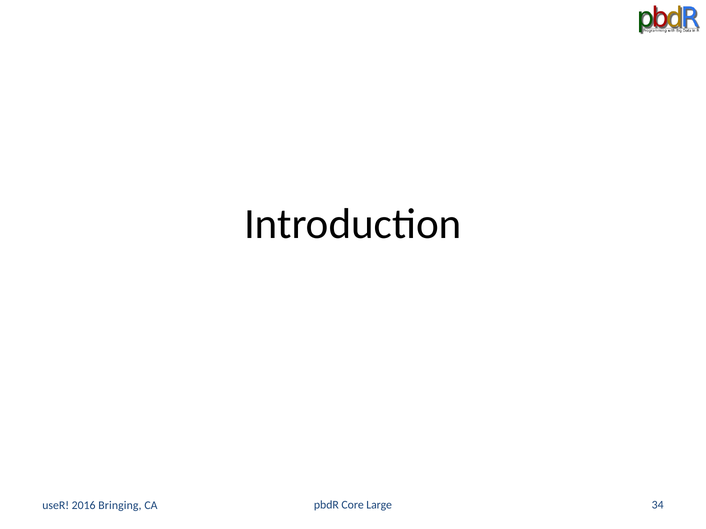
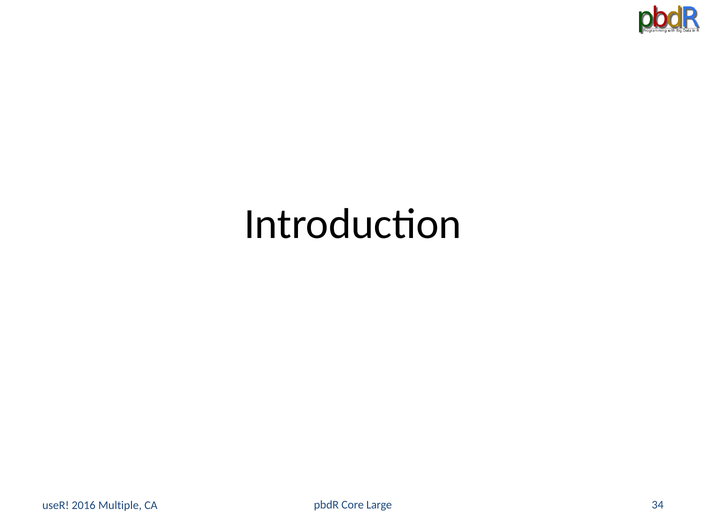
Bringing: Bringing -> Multiple (120, 506)
